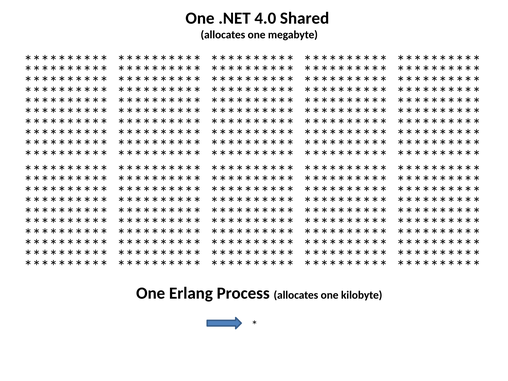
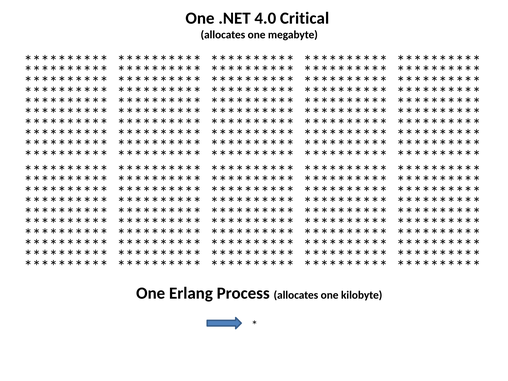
Shared: Shared -> Critical (305, 18)
